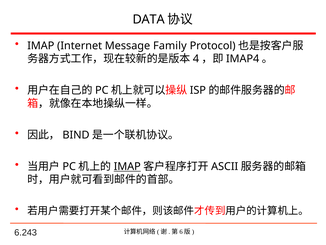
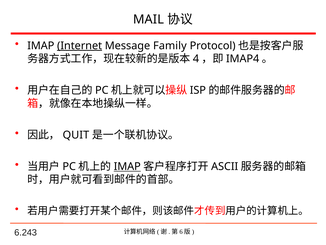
DATA: DATA -> MAIL (149, 19)
Internet underline: none -> present (80, 46)
BIND: BIND -> QUIT (76, 135)
